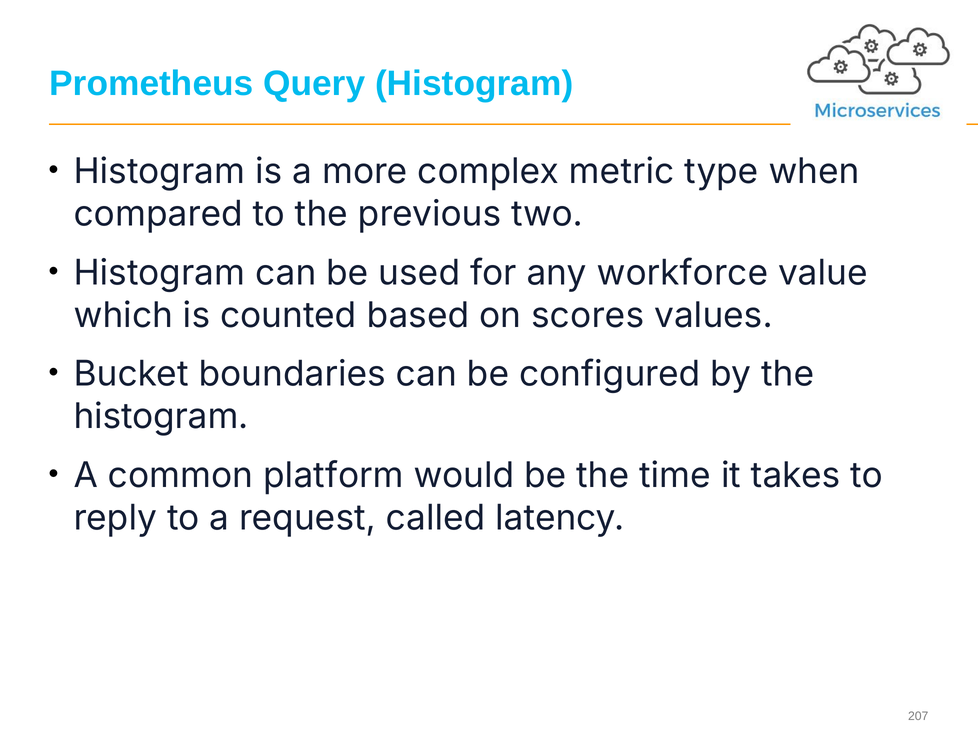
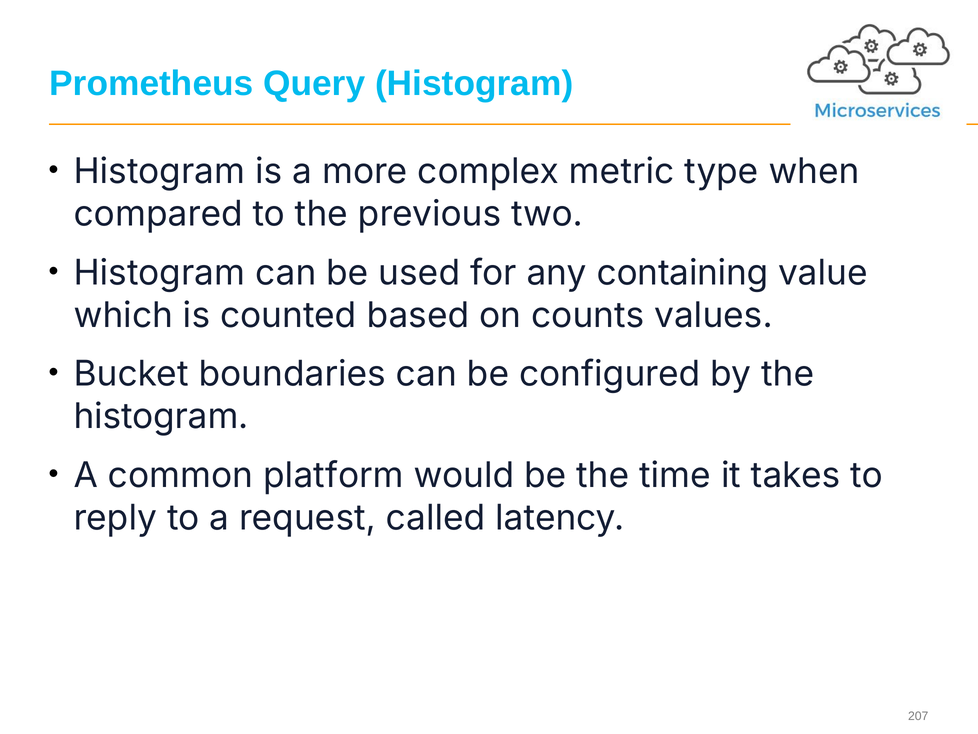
workforce: workforce -> containing (683, 273)
scores: scores -> counts (588, 315)
